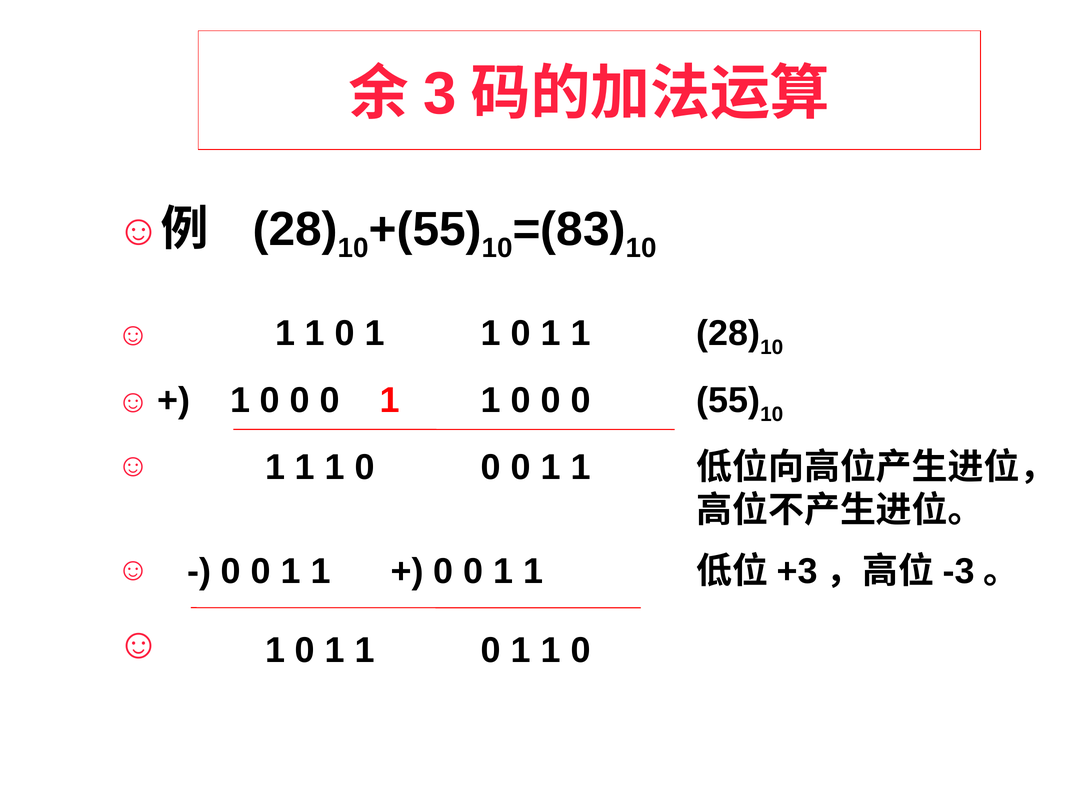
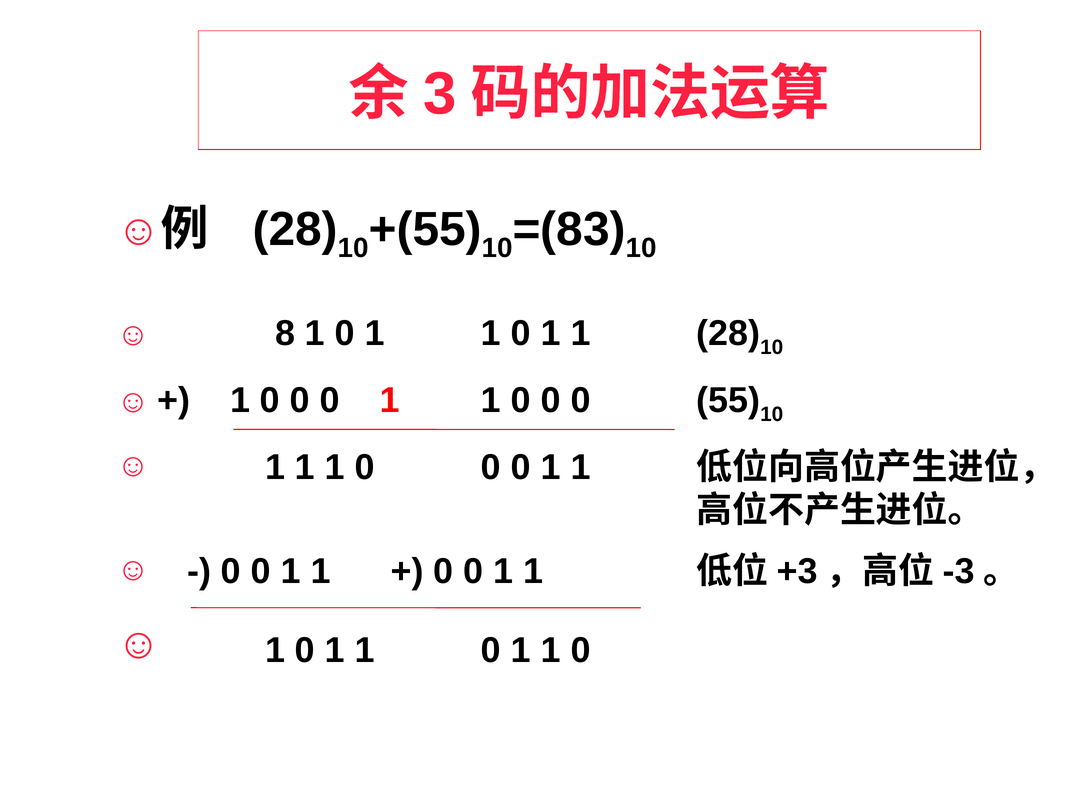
1: 1 -> 8 (285, 334)
